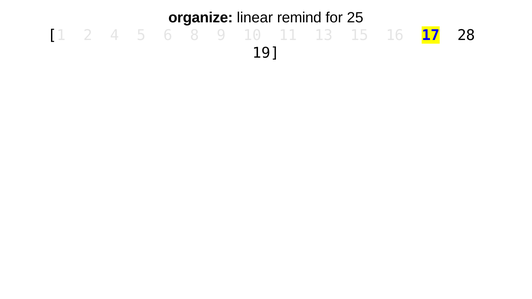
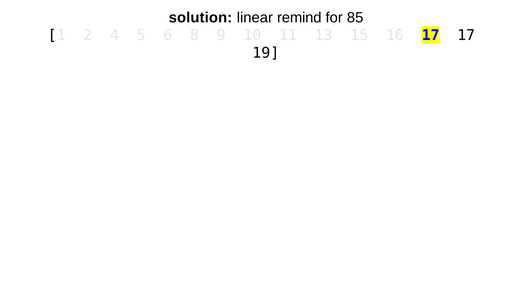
organize: organize -> solution (200, 18)
25: 25 -> 85 (355, 18)
17 28: 28 -> 17 (466, 35)
